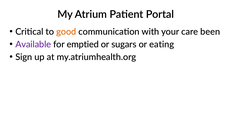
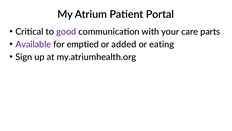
good colour: orange -> purple (66, 32)
been: been -> parts (210, 32)
sugars: sugars -> added (124, 44)
